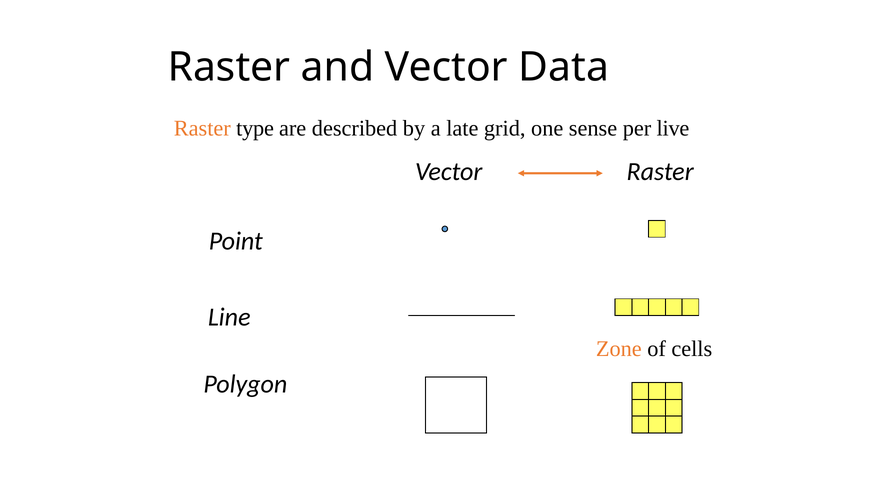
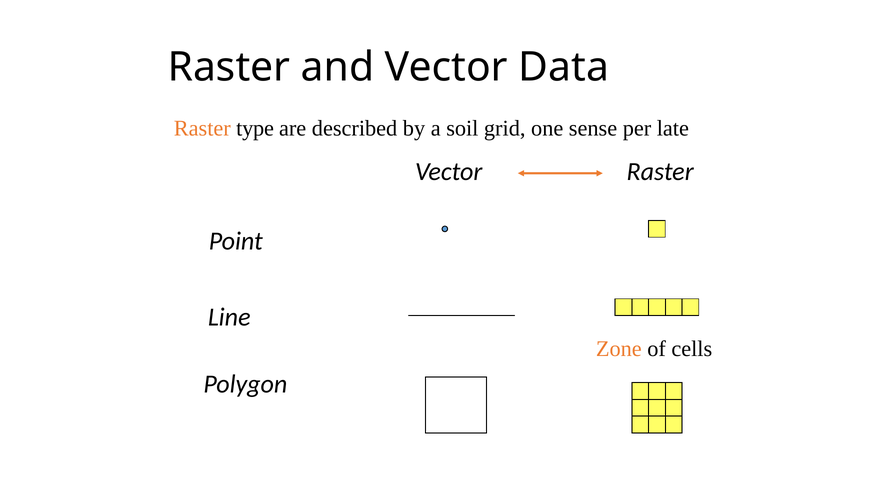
late: late -> soil (462, 128)
live: live -> late (673, 128)
